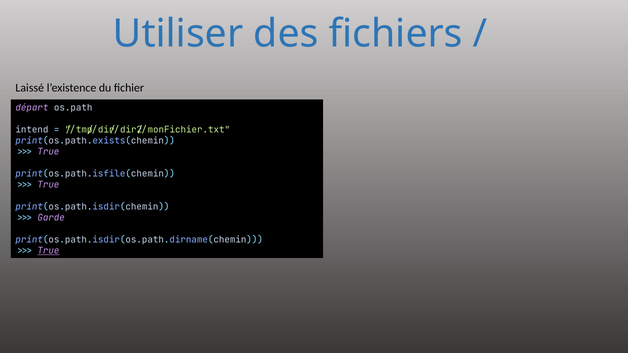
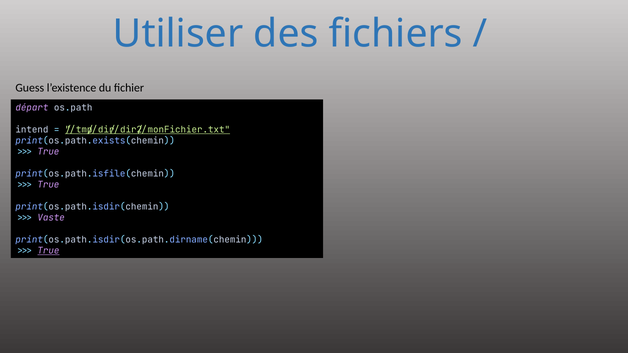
Laissé: Laissé -> Guess (30, 88)
/tmp/dir/dir2/monFichier.txt underline: none -> present (148, 130)
Garde: Garde -> Vaste (51, 218)
